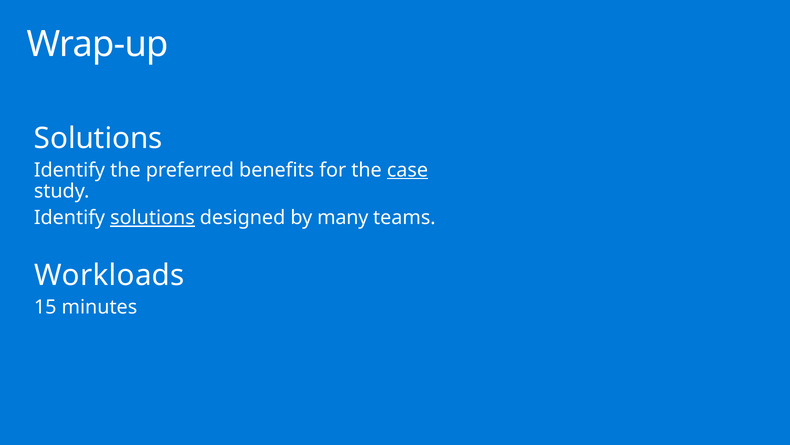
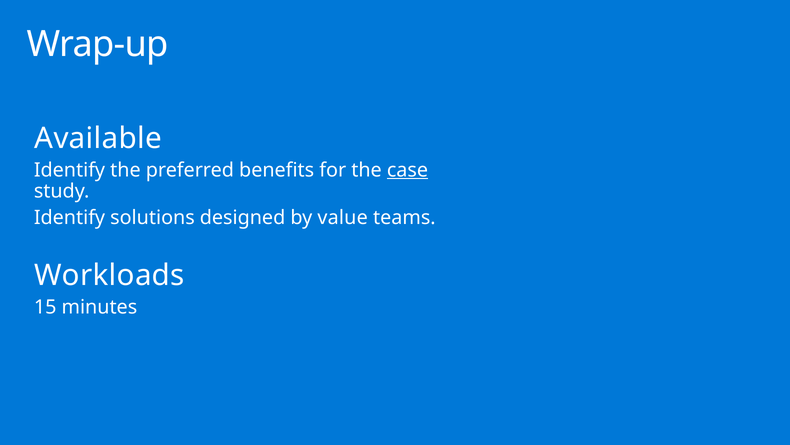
Solutions: Solutions -> Available (98, 138)
solutions underline: present -> none (152, 217)
many: many -> value (343, 217)
